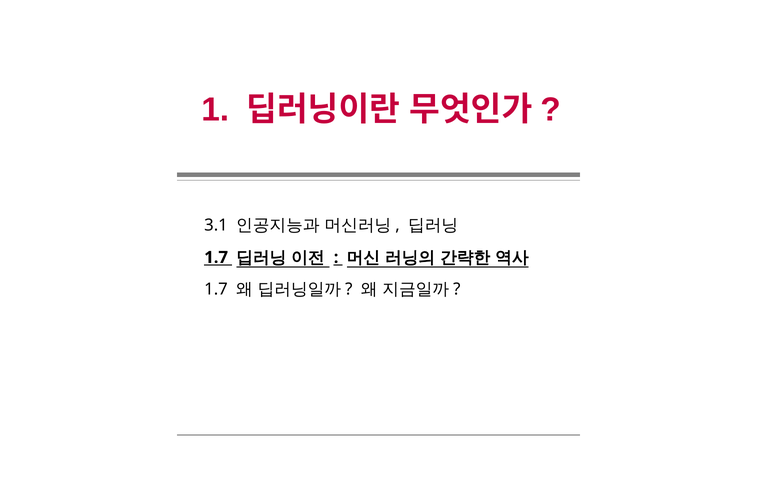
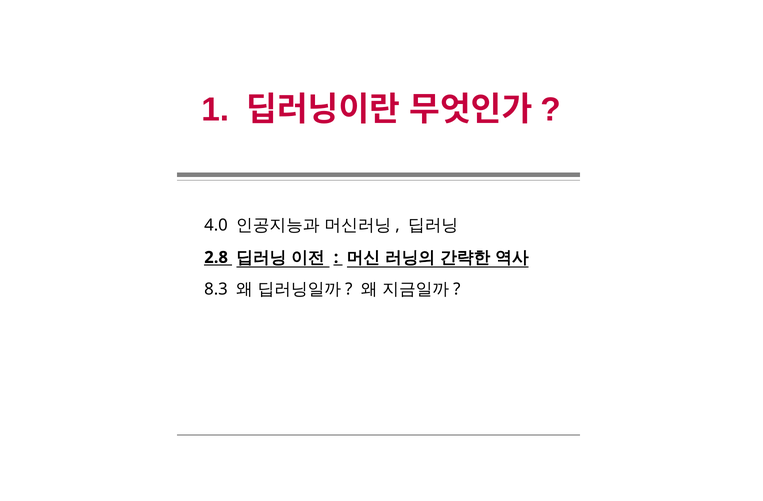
3.1: 3.1 -> 4.0 (216, 226)
1.7: 1.7 -> 2.8 (216, 257)
1.7: 1.7 -> 8.3 (216, 289)
